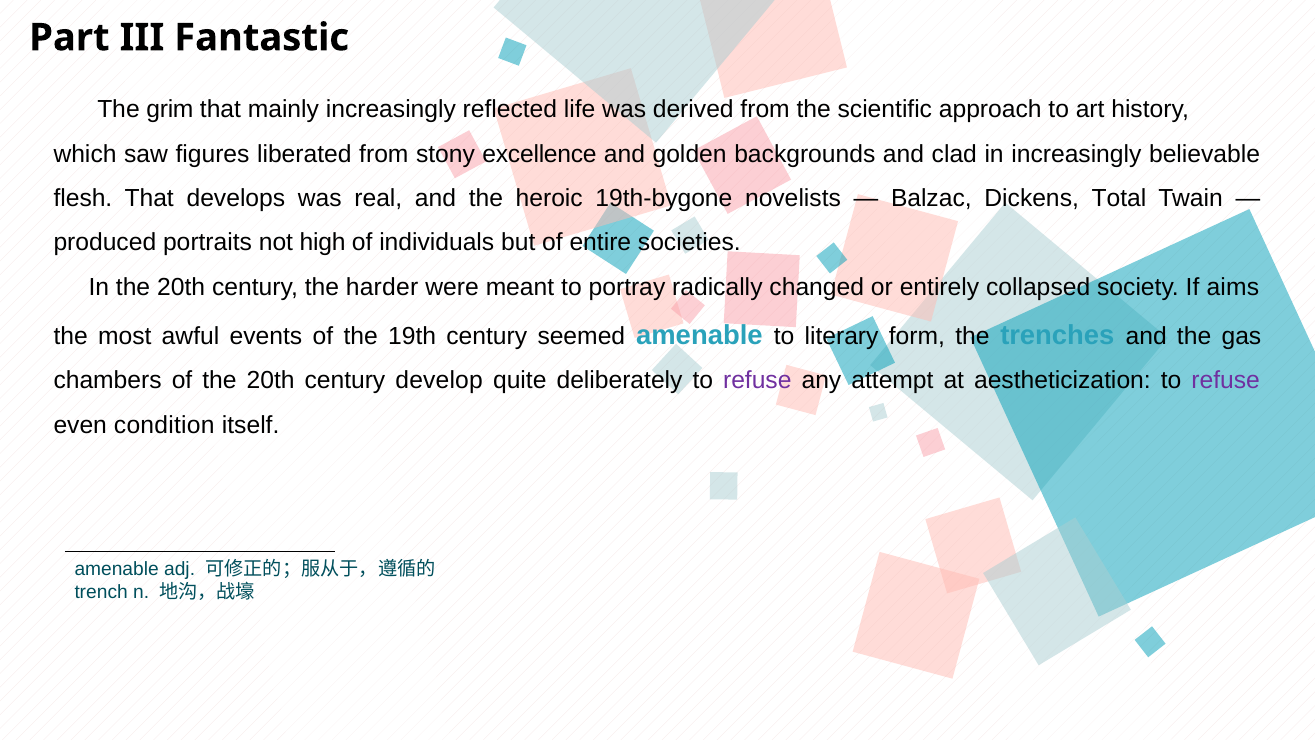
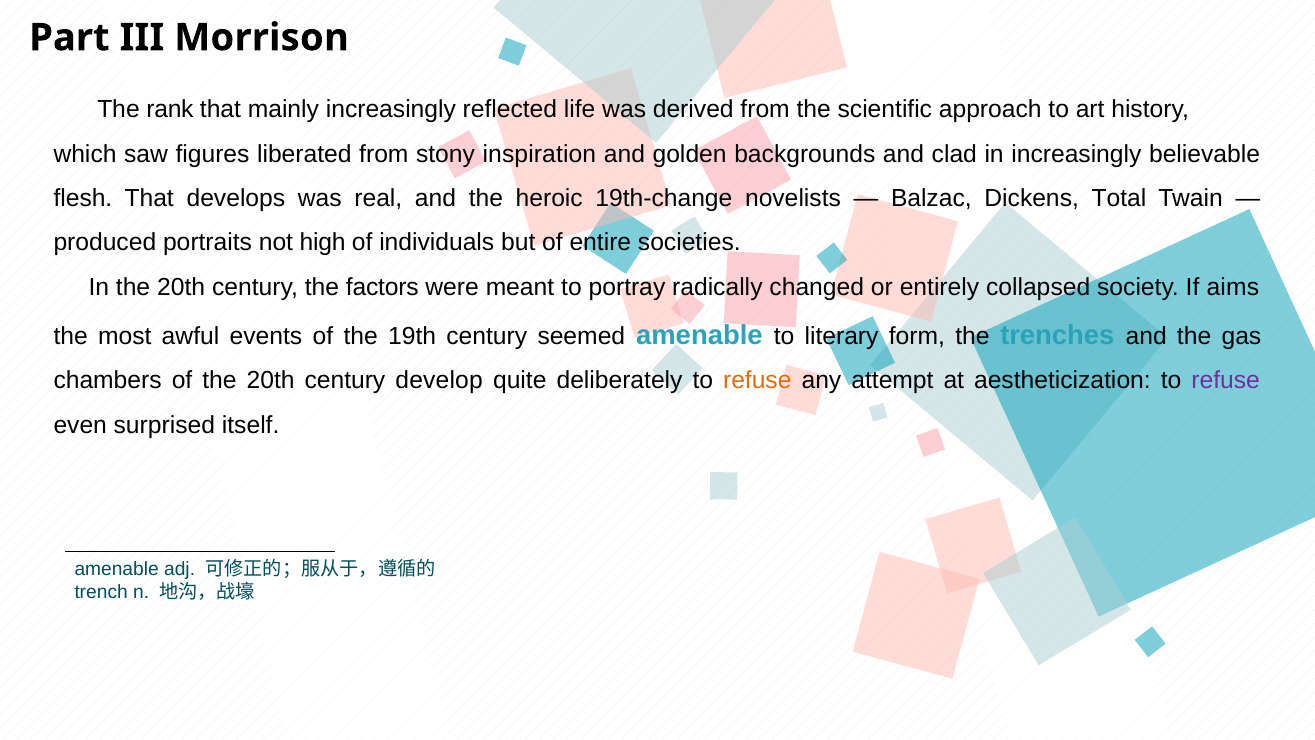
Fantastic: Fantastic -> Morrison (261, 38)
grim: grim -> rank (170, 109)
excellence: excellence -> inspiration (539, 154)
19th-bygone: 19th-bygone -> 19th-change (664, 198)
harder: harder -> factors (382, 287)
refuse colour: purple -> orange (757, 381)
condition: condition -> surprised (164, 425)
